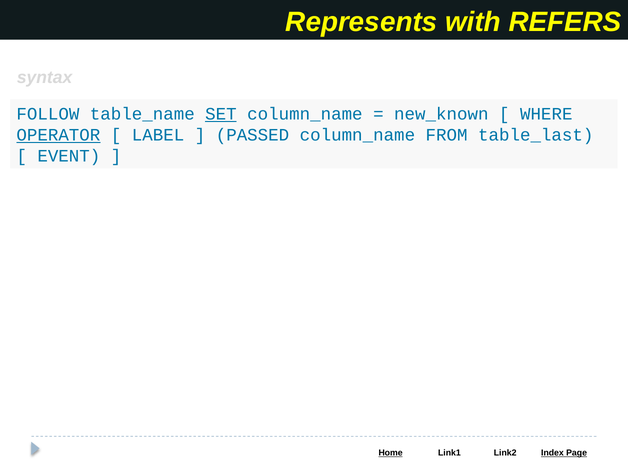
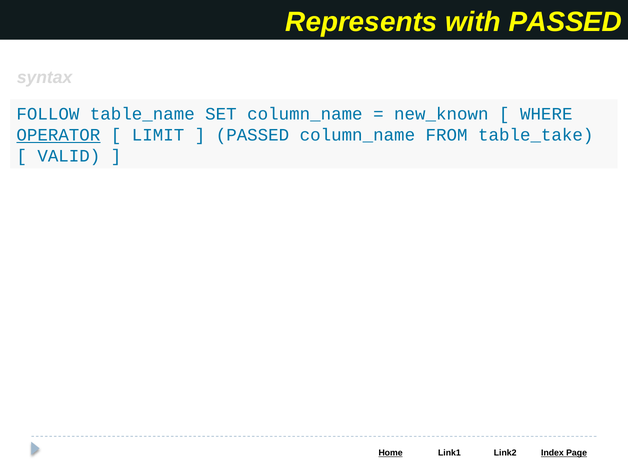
with REFERS: REFERS -> PASSED (565, 22)
SET underline: present -> none (221, 114)
LABEL: LABEL -> LIMIT (158, 135)
table_last: table_last -> table_take (536, 135)
EVENT: EVENT -> VALID (69, 156)
